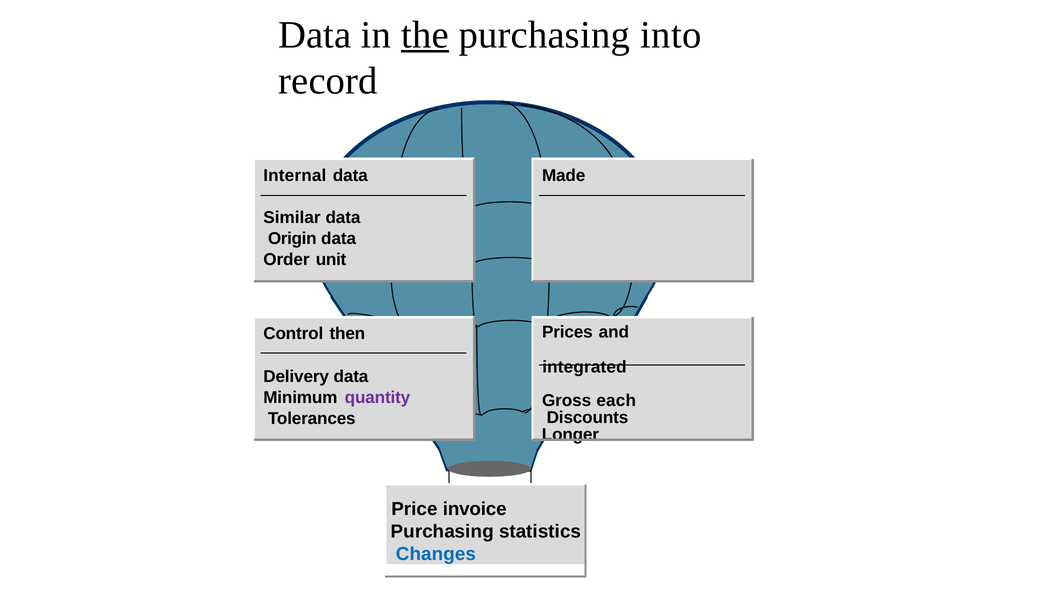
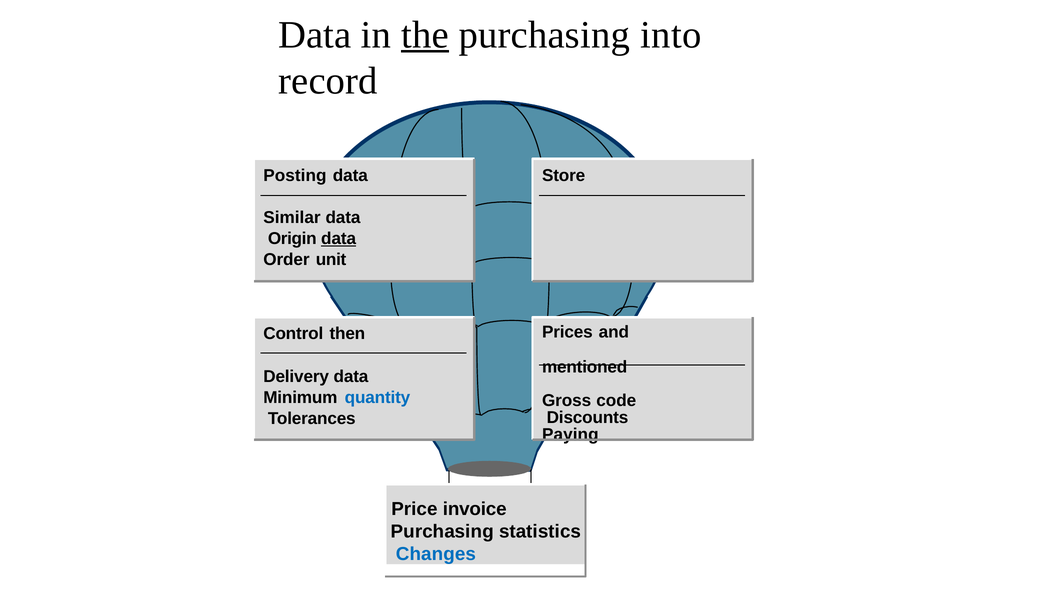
Internal: Internal -> Posting (295, 175)
Made: Made -> Store (564, 175)
data underline: none -> present (339, 239)
integrated: integrated -> mentioned (585, 367)
quantity colour: purple -> blue (378, 397)
each: each -> code (616, 400)
Longer: Longer -> Paying (570, 434)
